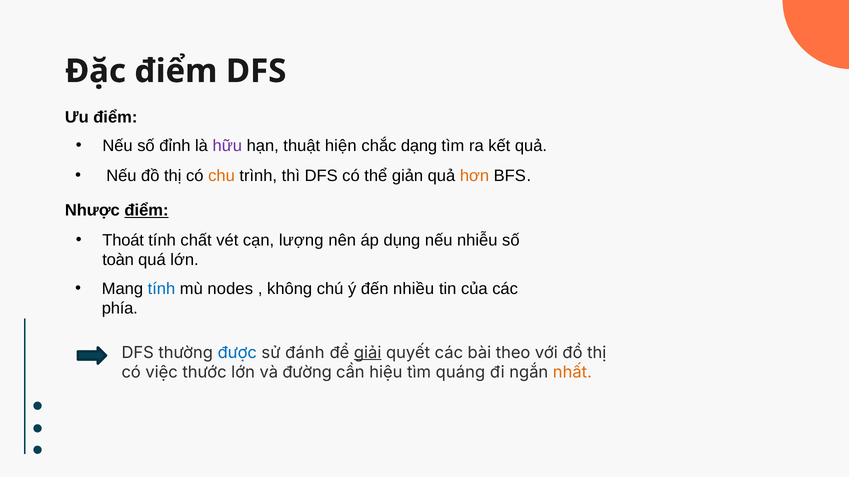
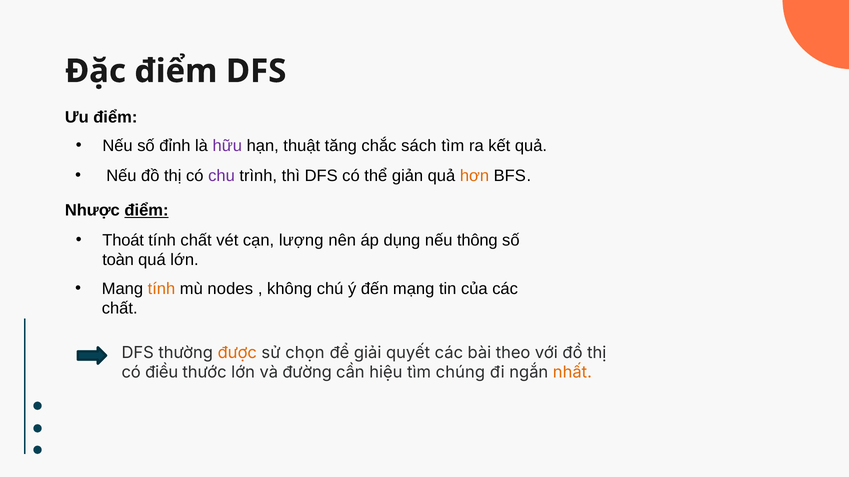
hiện: hiện -> tăng (341, 146)
dạng: dạng -> sách (419, 146)
chu colour: orange -> purple (222, 176)
nhiễu: nhiễu -> thông (477, 240)
tính colour: blue -> orange (161, 289)
nhiều: nhiều -> mạng (414, 289)
phía: phía -> chất (120, 309)
được colour: blue -> orange (237, 353)
đánh: đánh -> chọn (305, 353)
giải underline: present -> none (368, 353)
việc: việc -> điều (162, 373)
quáng: quáng -> chúng (460, 373)
